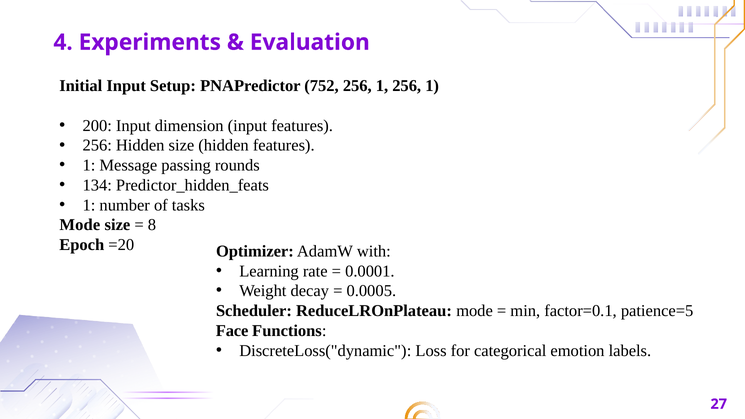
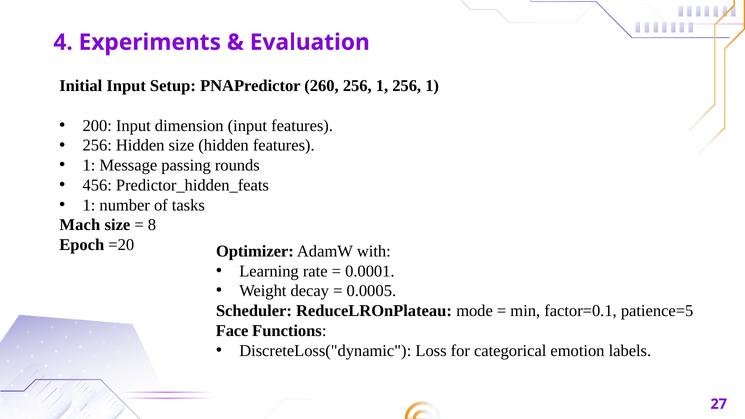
752: 752 -> 260 (322, 86)
134: 134 -> 456 (97, 185)
Mode: Mode -> Mach (80, 225)
